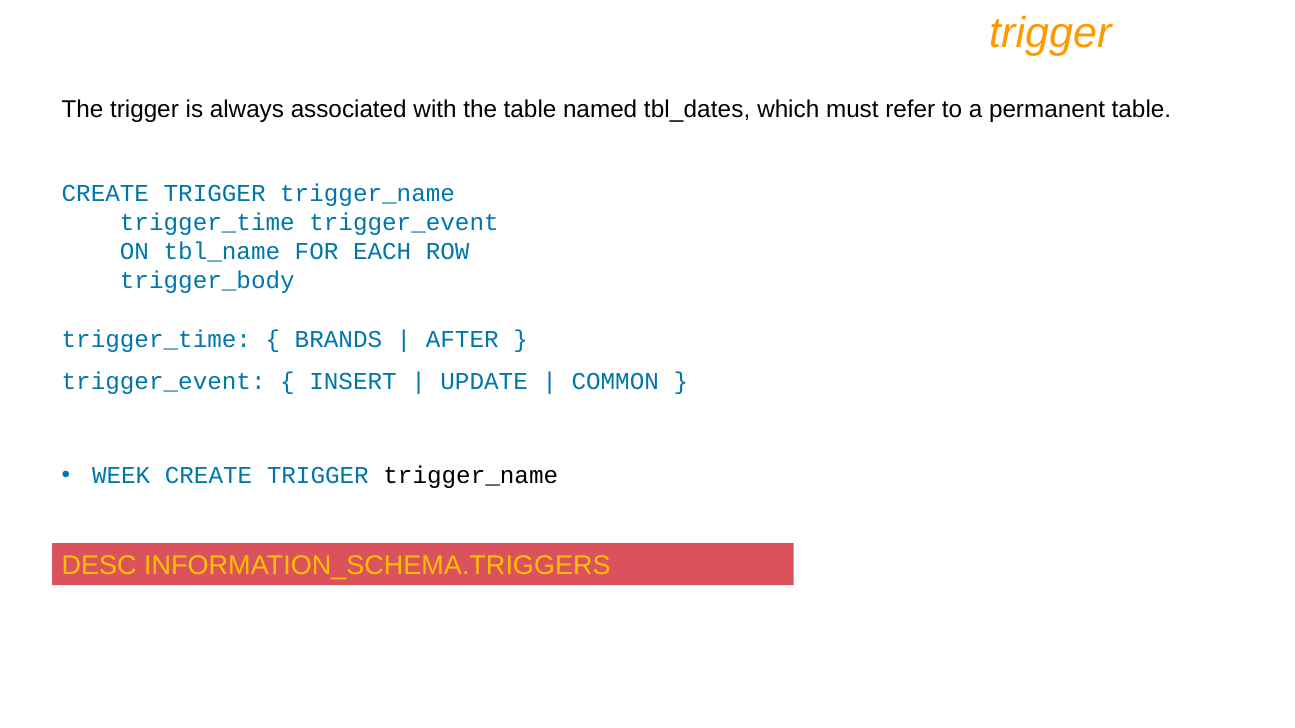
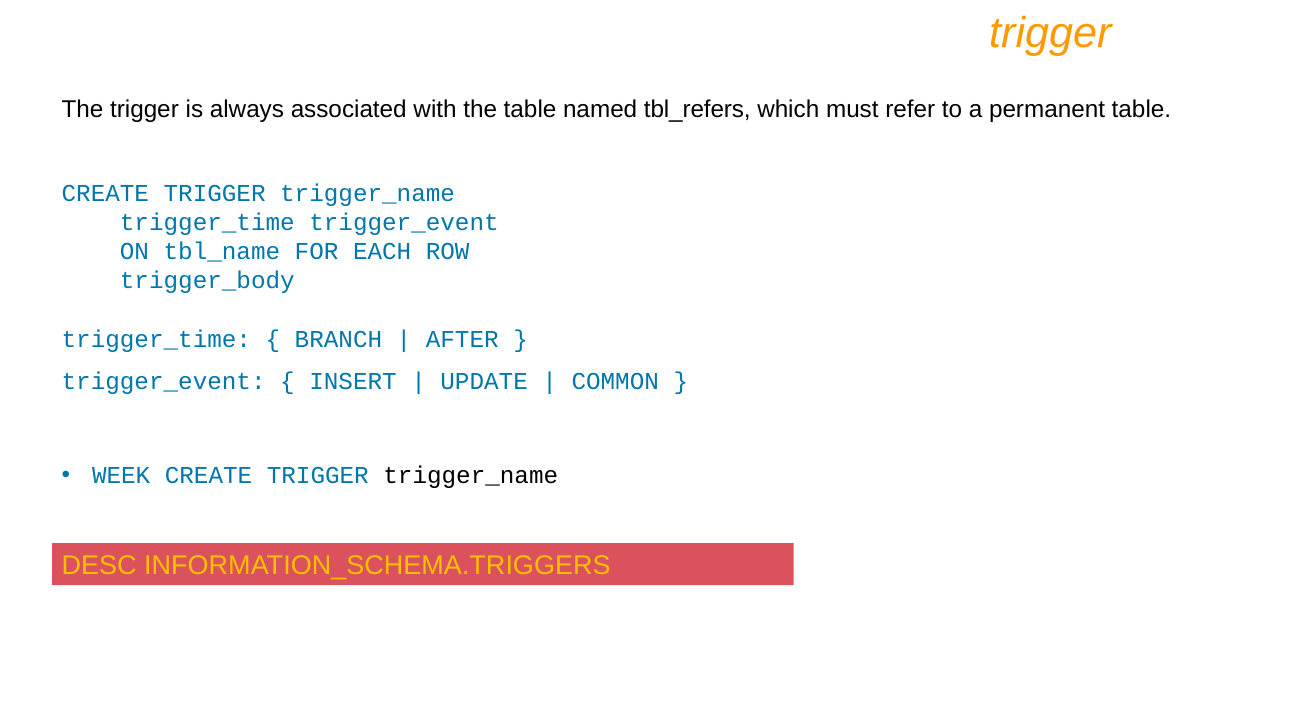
tbl_dates: tbl_dates -> tbl_refers (697, 110)
BRANDS: BRANDS -> BRANCH (338, 339)
